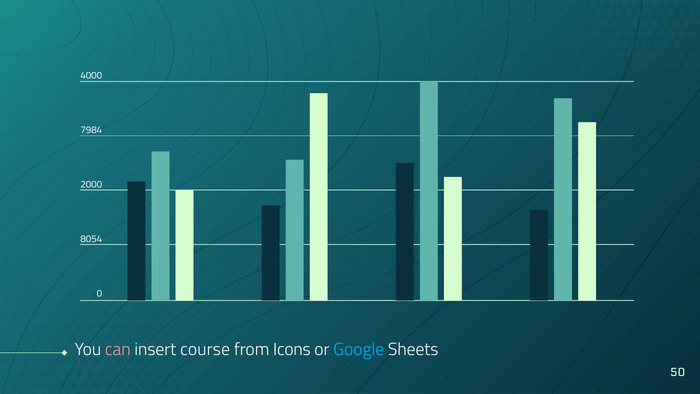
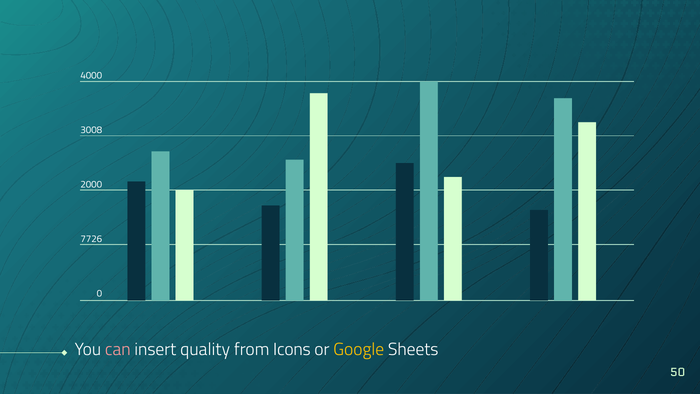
7984: 7984 -> 3008 (91, 130)
8054: 8054 -> 7726 (91, 239)
course: course -> quality (205, 349)
Google colour: light blue -> yellow (359, 349)
